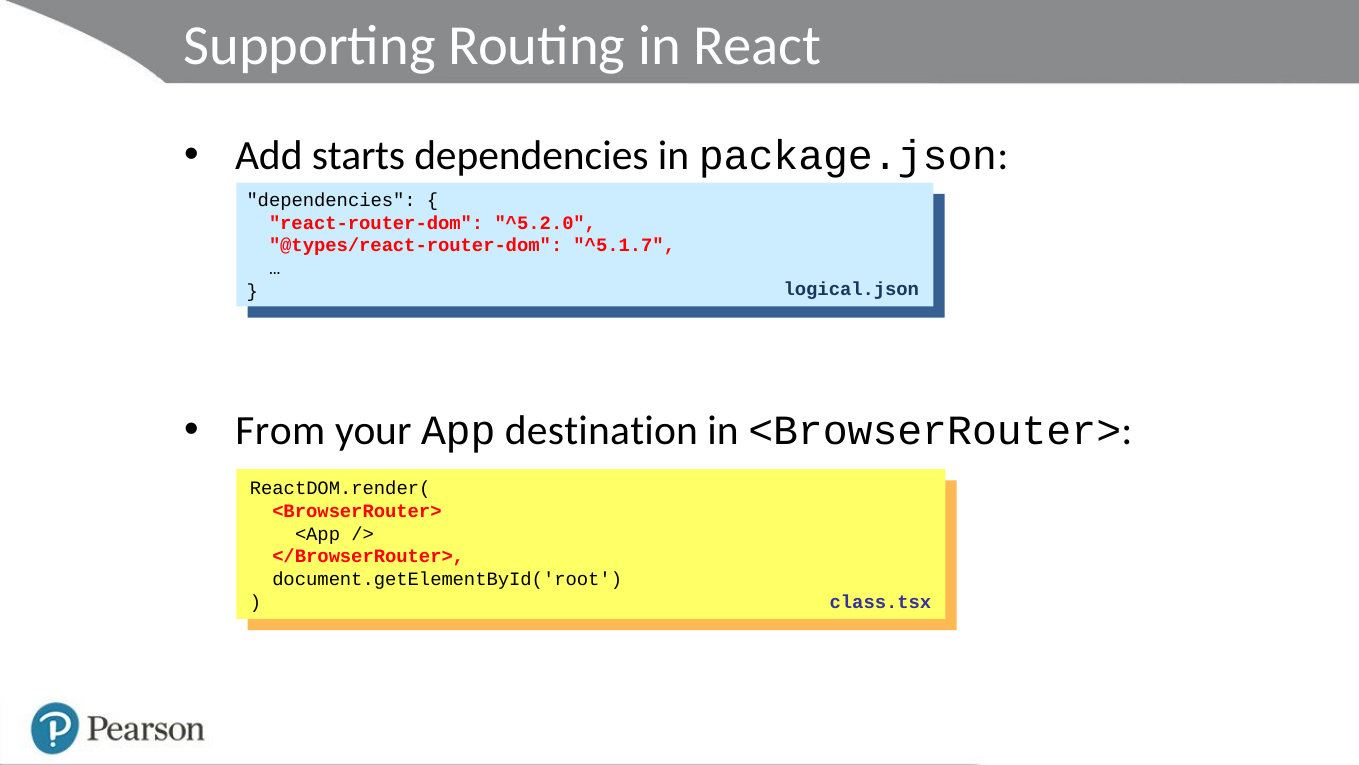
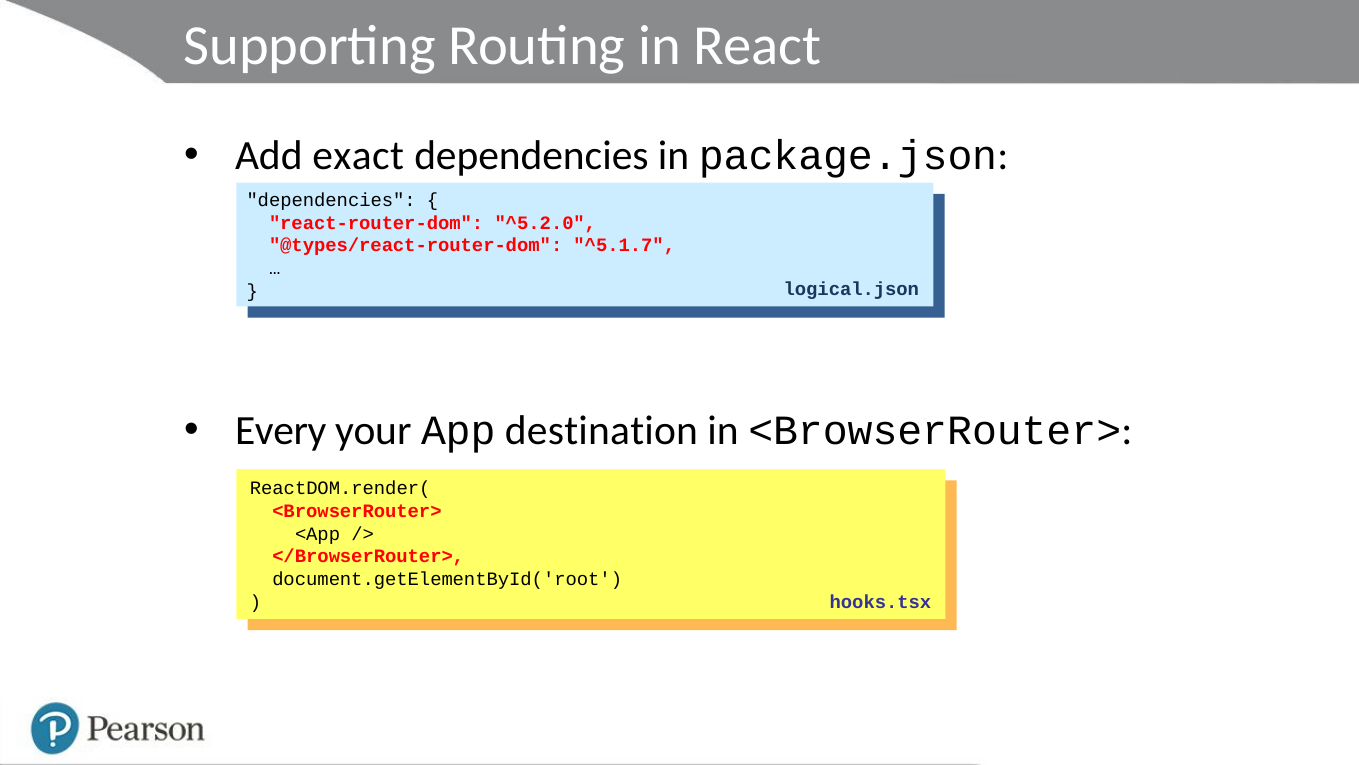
starts: starts -> exact (358, 156)
From: From -> Every (281, 430)
class.tsx: class.tsx -> hooks.tsx (880, 602)
